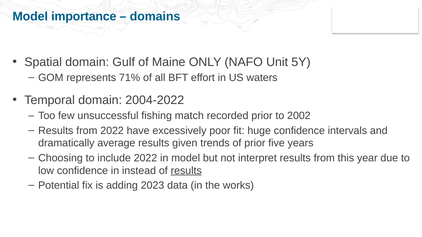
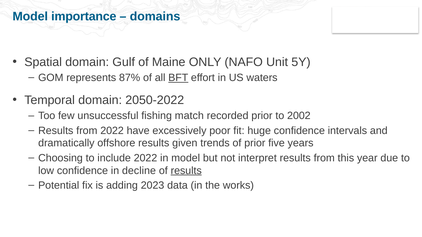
71%: 71% -> 87% (130, 78)
BFT underline: none -> present (178, 78)
2004-2022: 2004-2022 -> 2050-2022 (155, 100)
average: average -> offshore (116, 143)
instead: instead -> decline (139, 171)
